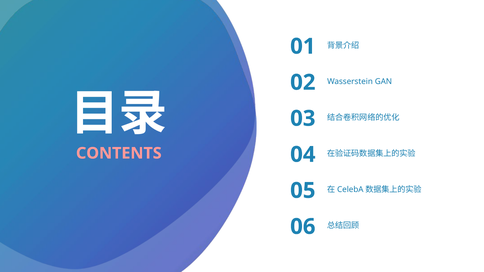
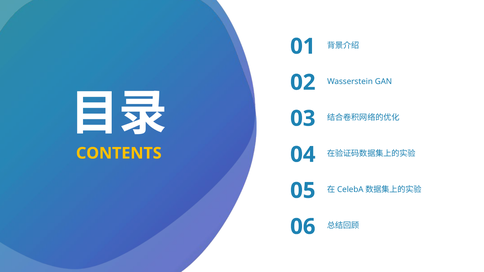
CONTENTS colour: pink -> yellow (119, 153)
